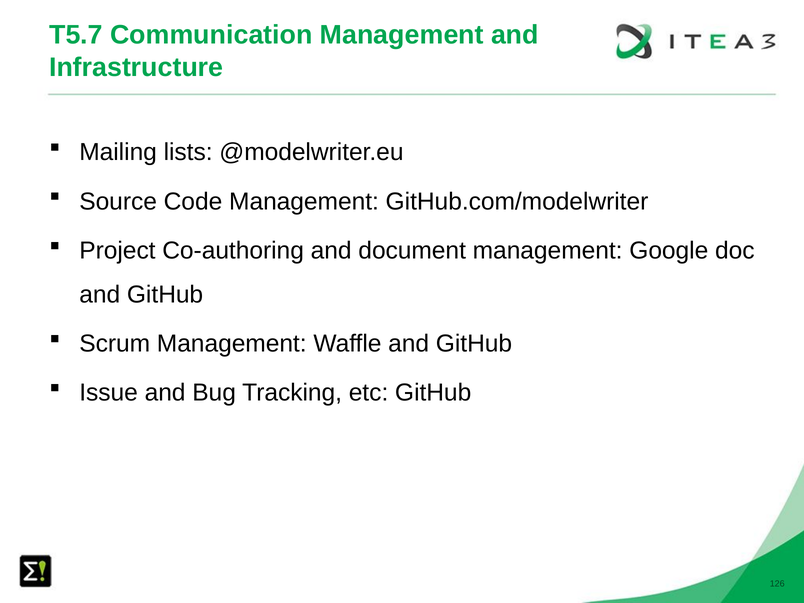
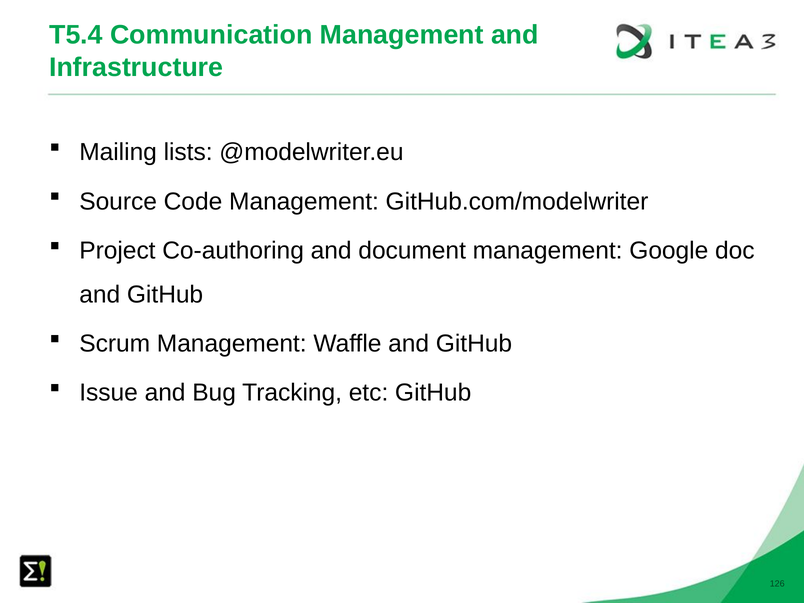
T5.7: T5.7 -> T5.4 (76, 35)
